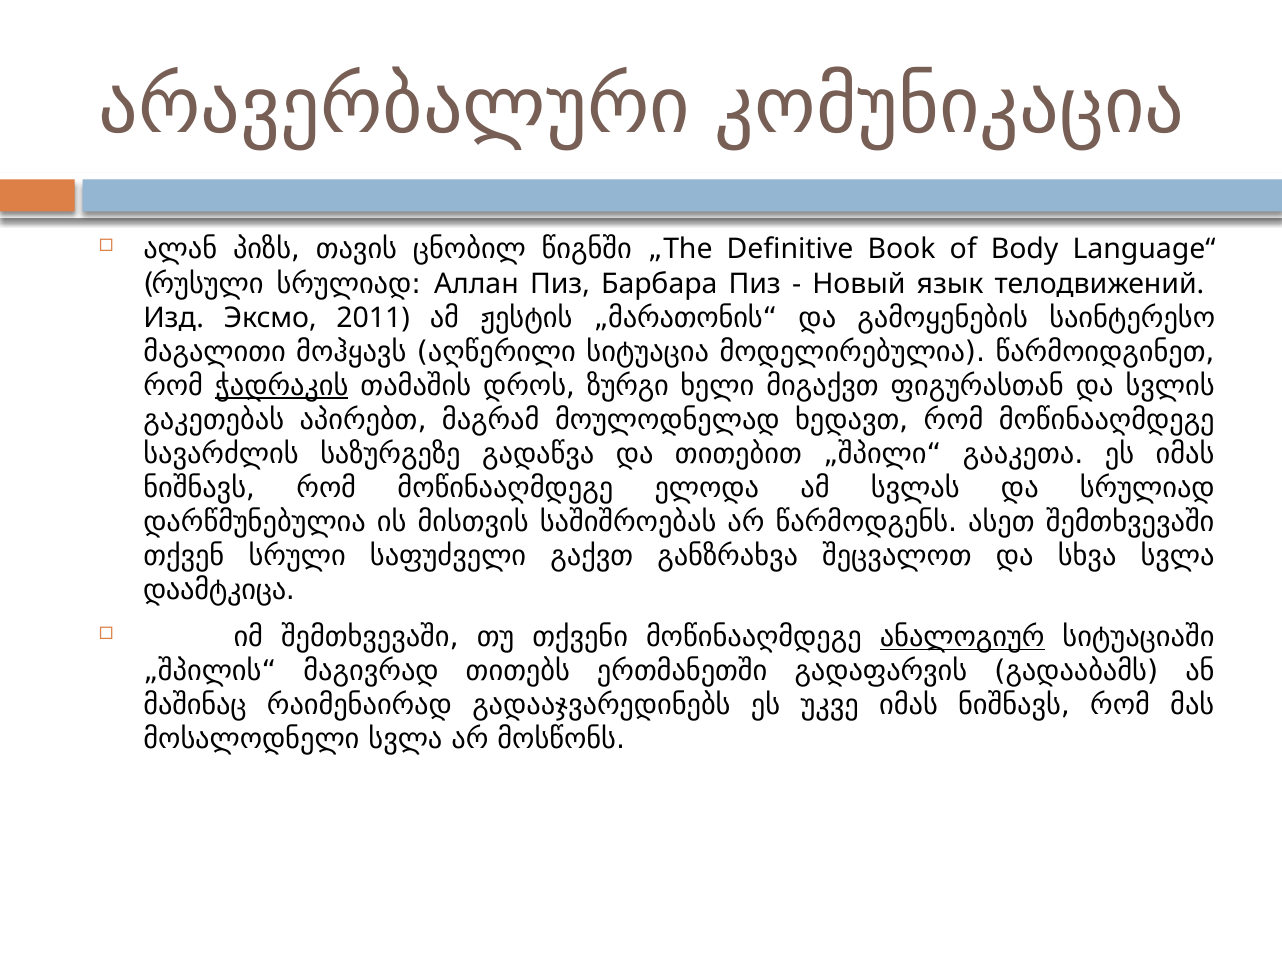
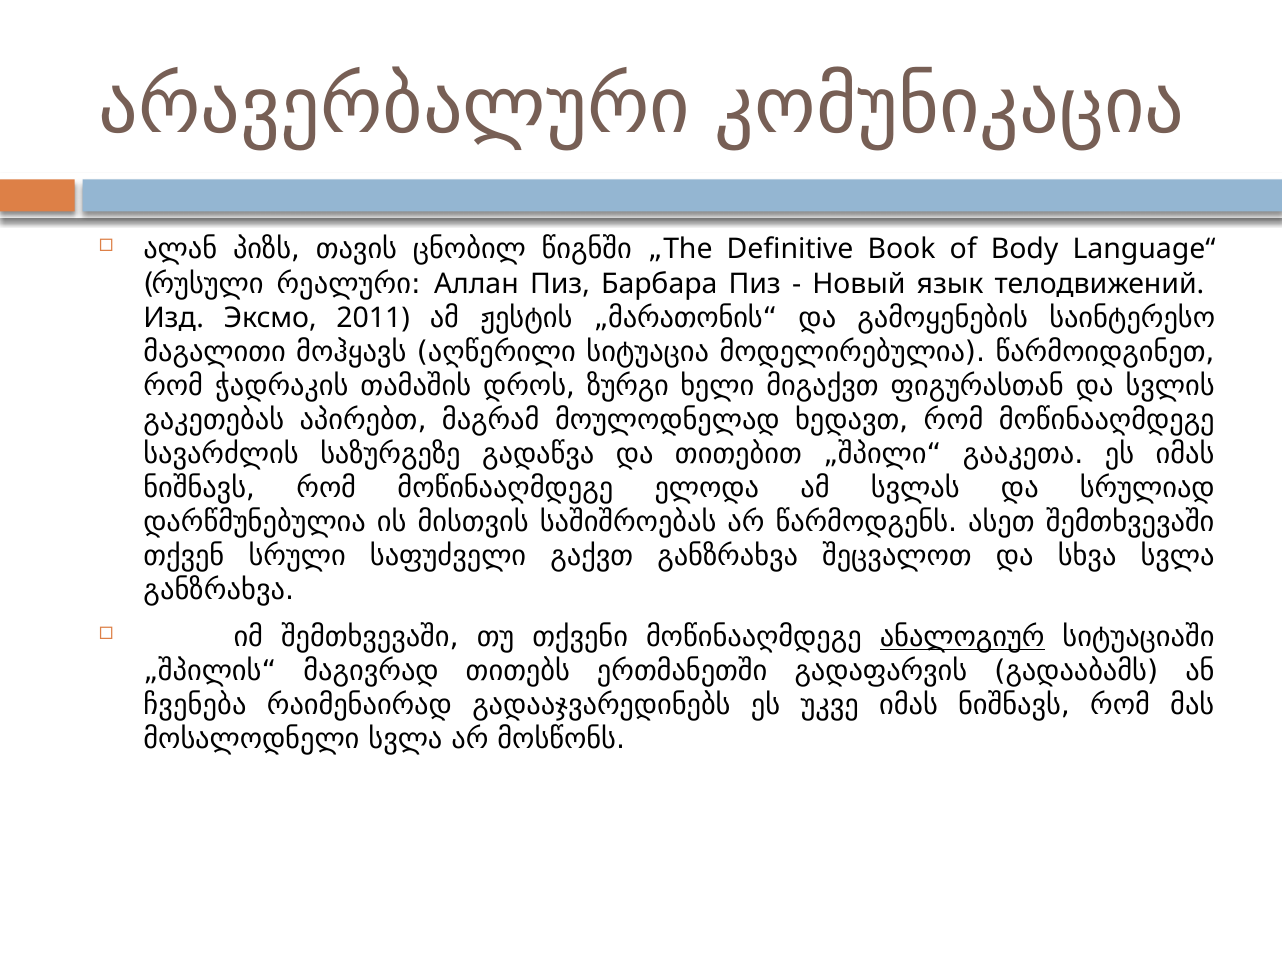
რუსული სრულიად: სრულიად -> რეალური (349, 284)
ჭადრაკის underline: present -> none (282, 386)
დაამტკიცა: დაამტკიცა -> განზრახვა (219, 591)
მაშინაც: მაშინაც -> ჩვენება (195, 706)
